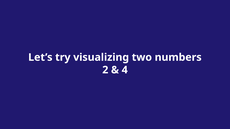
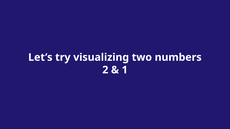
4: 4 -> 1 (125, 70)
